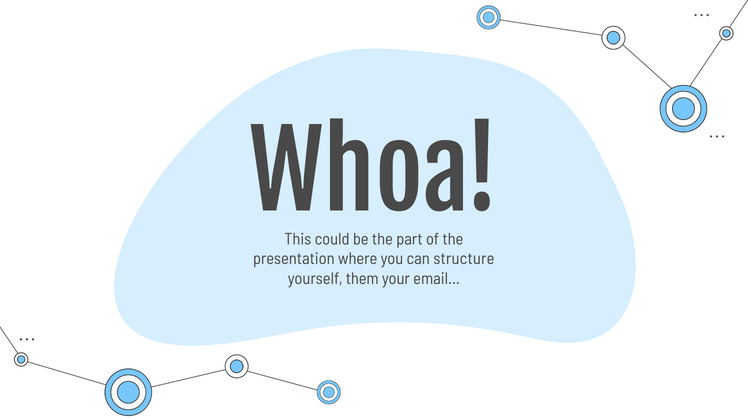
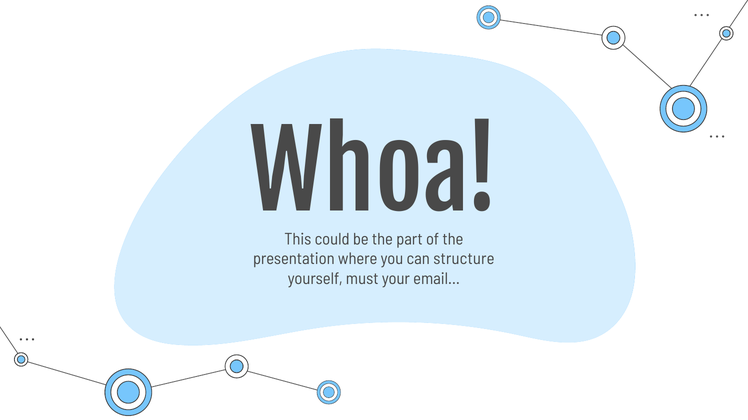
them: them -> must (362, 279)
